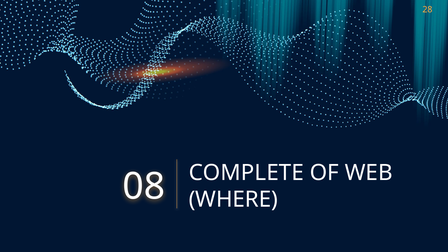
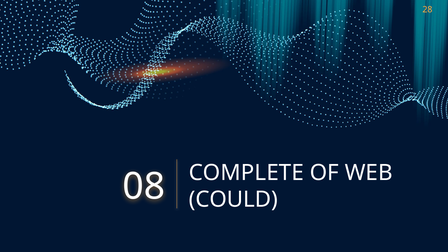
WHERE: WHERE -> COULD (233, 199)
